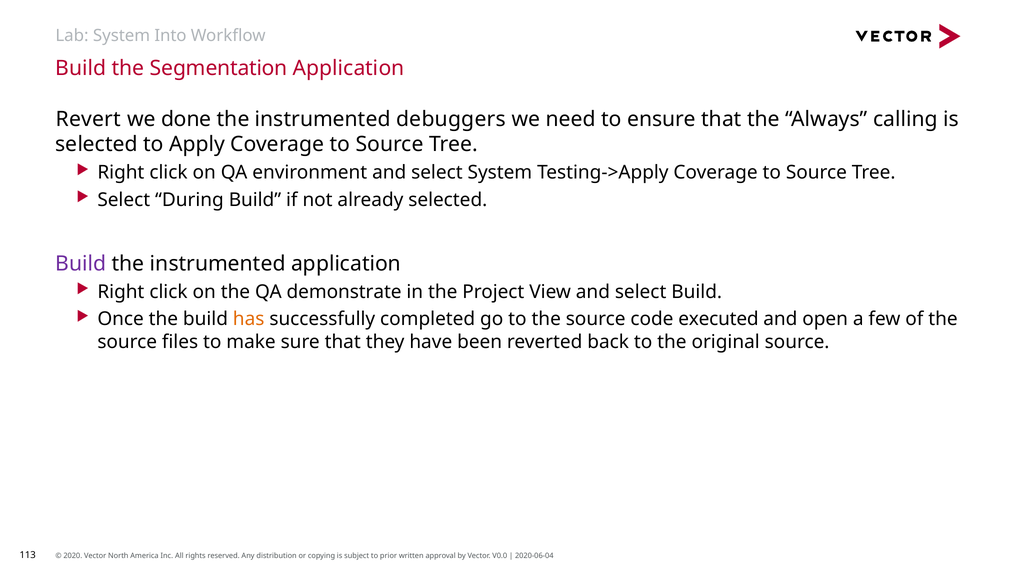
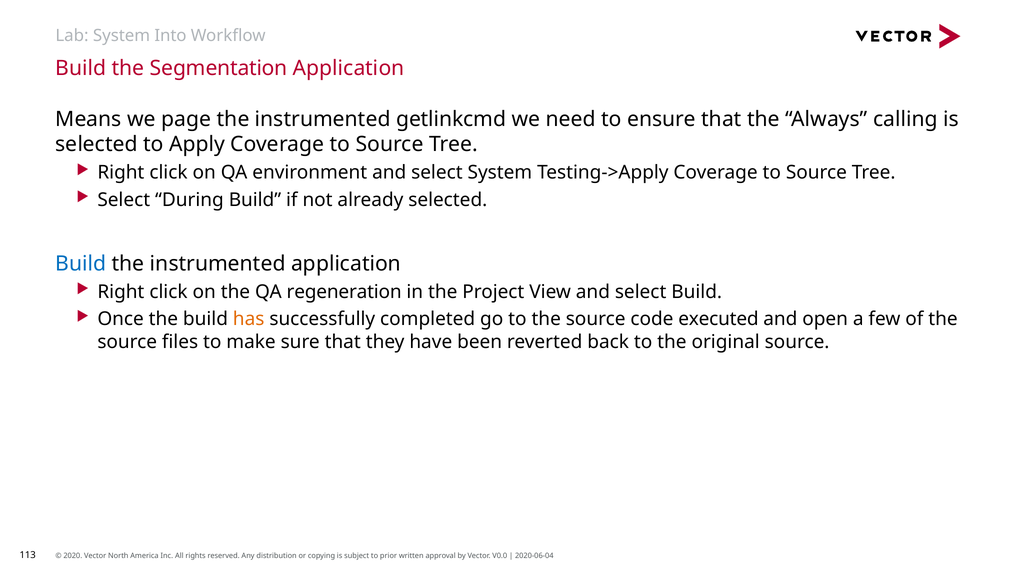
Revert: Revert -> Means (88, 119)
done: done -> page (186, 119)
debuggers: debuggers -> getlinkcmd (451, 119)
Build colour: purple -> blue (81, 264)
demonstrate: demonstrate -> regeneration (344, 292)
